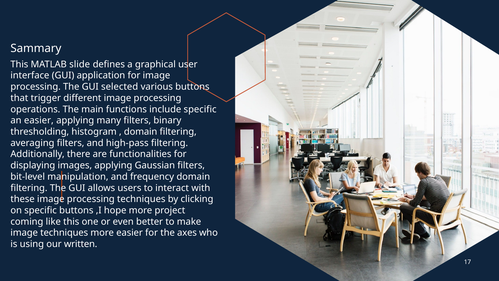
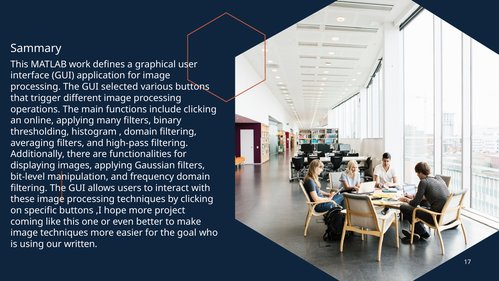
slide: slide -> work (80, 64)
include specific: specific -> clicking (200, 109)
an easier: easier -> online (39, 120)
axes: axes -> goal (187, 233)
